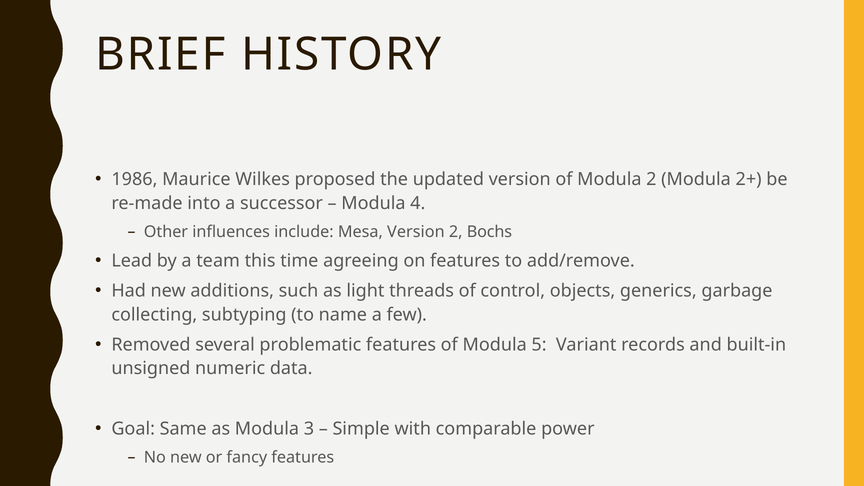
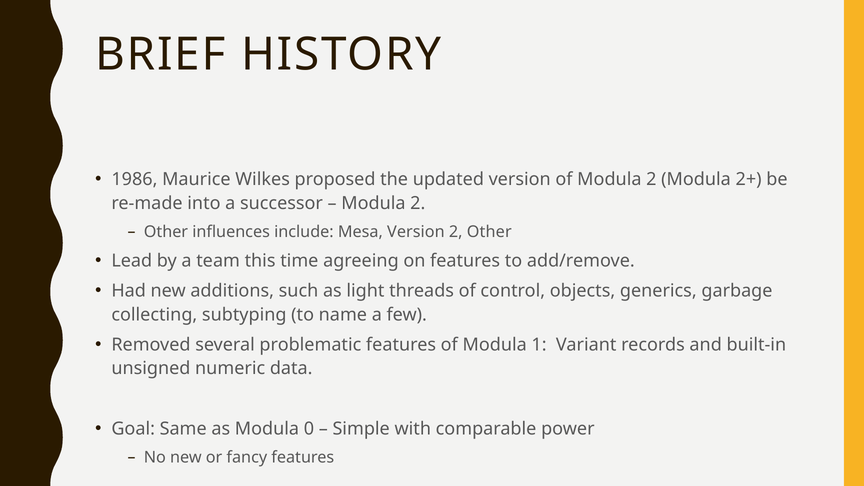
4: 4 -> 2 (418, 203)
2 Bochs: Bochs -> Other (489, 232)
5: 5 -> 1 (539, 345)
3: 3 -> 0 (309, 429)
